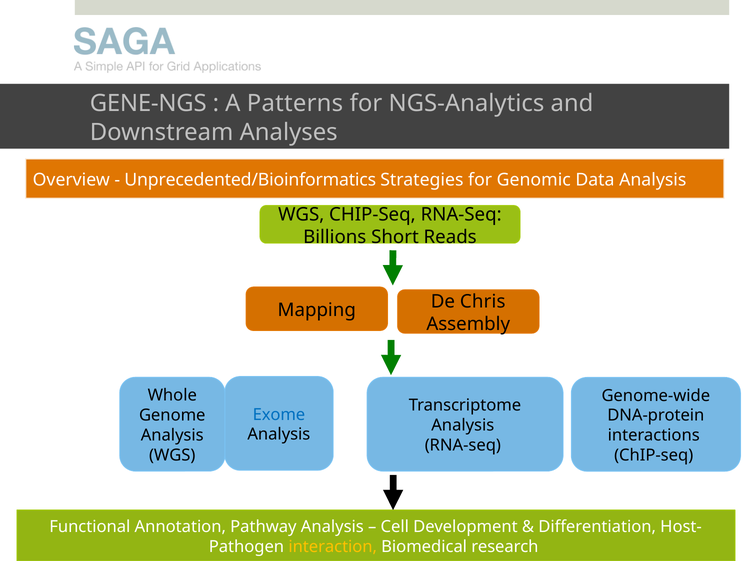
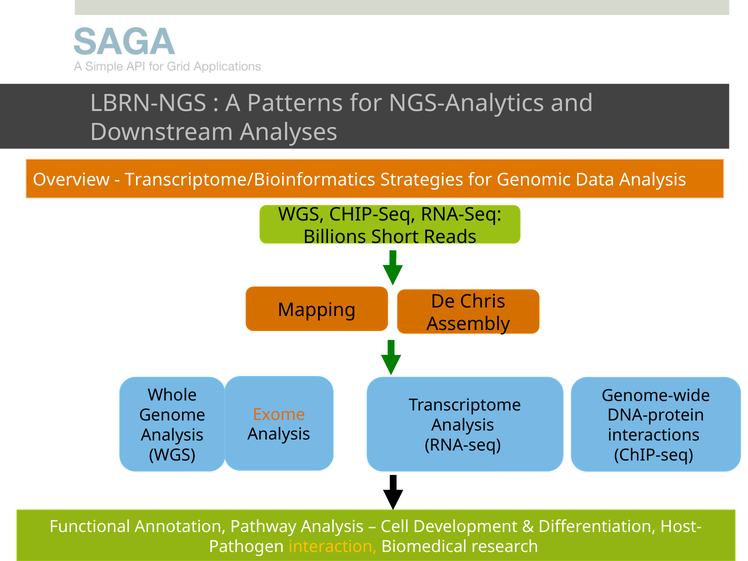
GENE-NGS: GENE-NGS -> LBRN-NGS (148, 104)
Unprecedented/Bioinformatics: Unprecedented/Bioinformatics -> Transcriptome/Bioinformatics (250, 180)
Exome colour: blue -> orange (279, 415)
